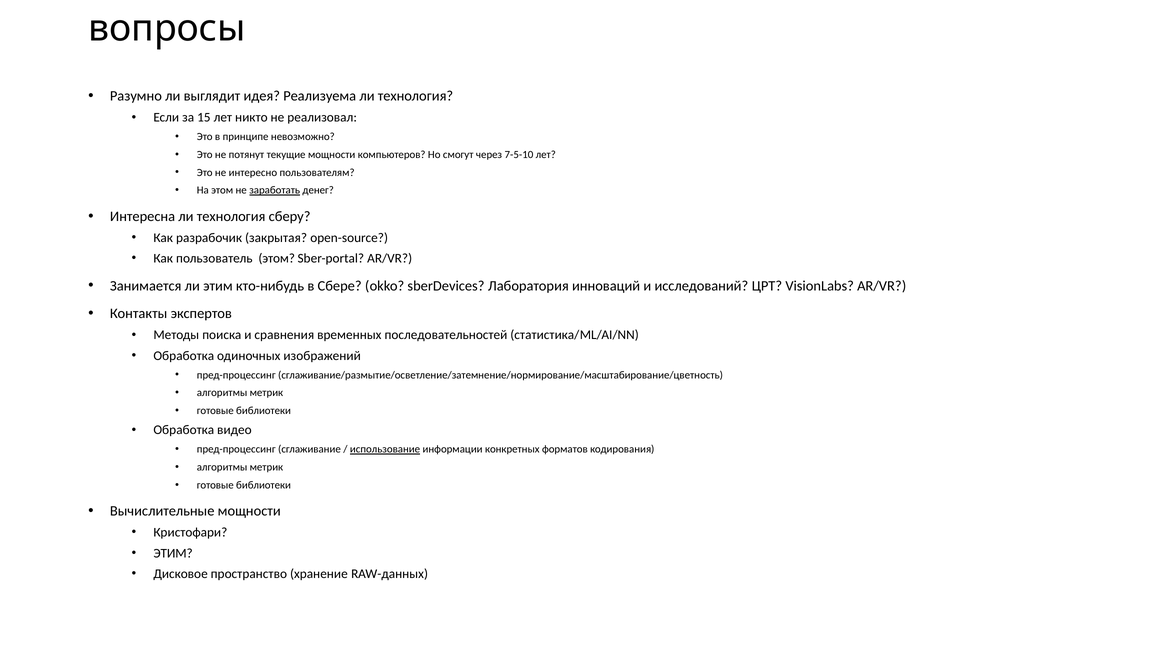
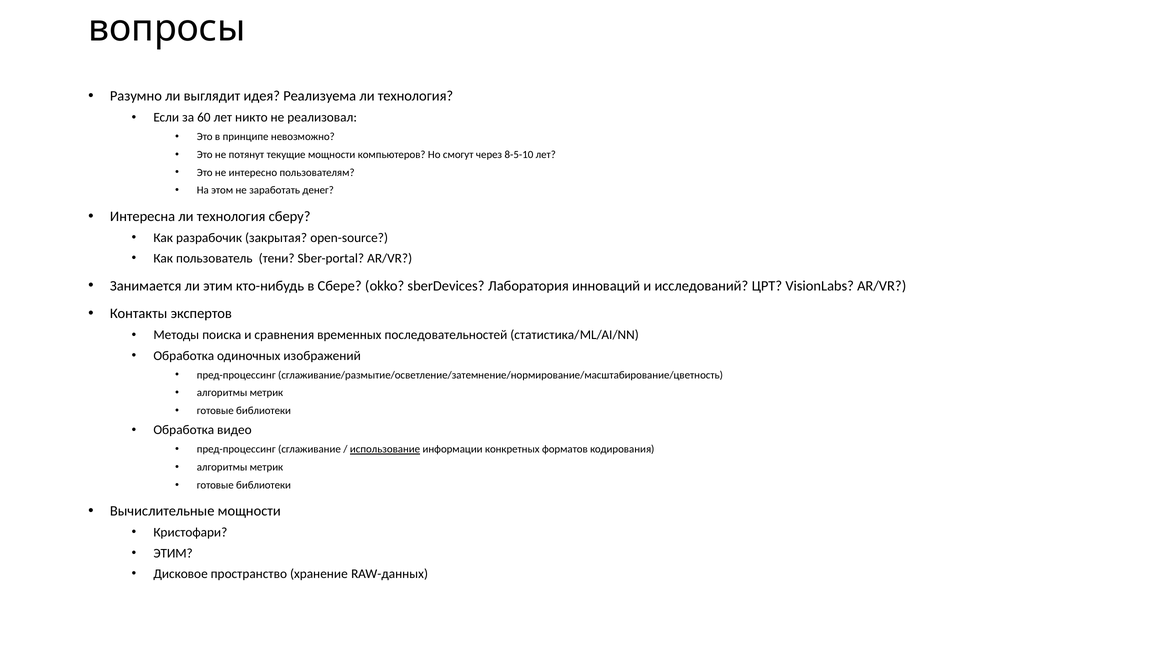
15: 15 -> 60 (204, 118)
7-5-10: 7-5-10 -> 8-5-10 (519, 155)
заработать underline: present -> none (275, 190)
пользователь этом: этом -> тени (277, 259)
